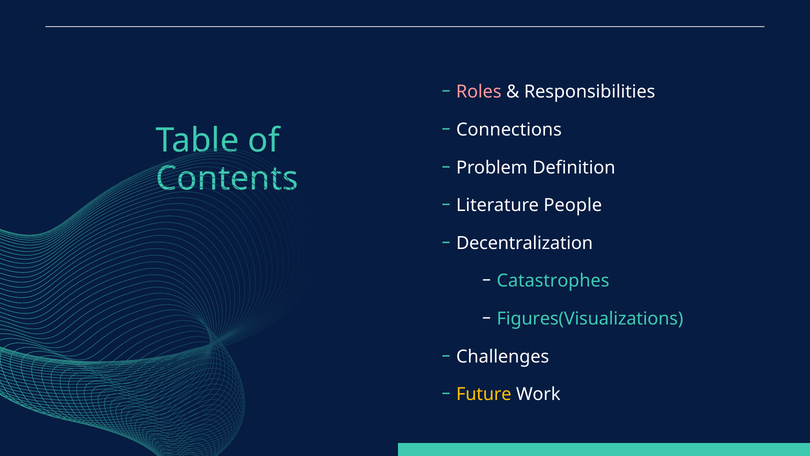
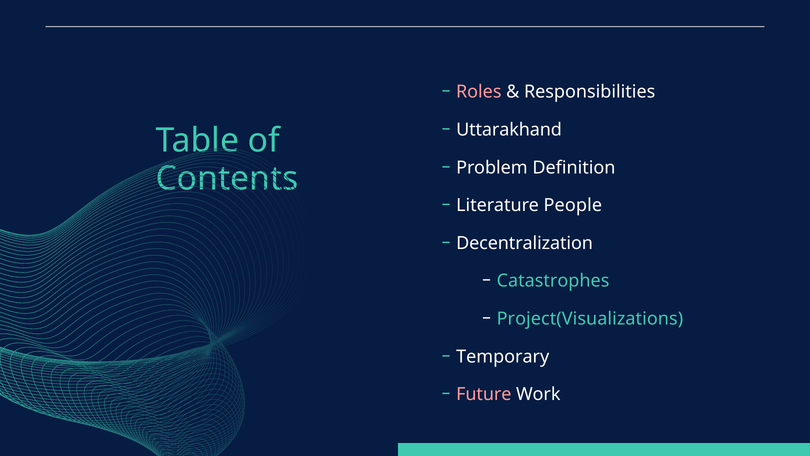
Connections: Connections -> Uttarakhand (509, 130)
Figures(Visualizations: Figures(Visualizations -> Project(Visualizations (590, 319)
Challenges: Challenges -> Temporary (503, 356)
Future colour: yellow -> pink (484, 394)
